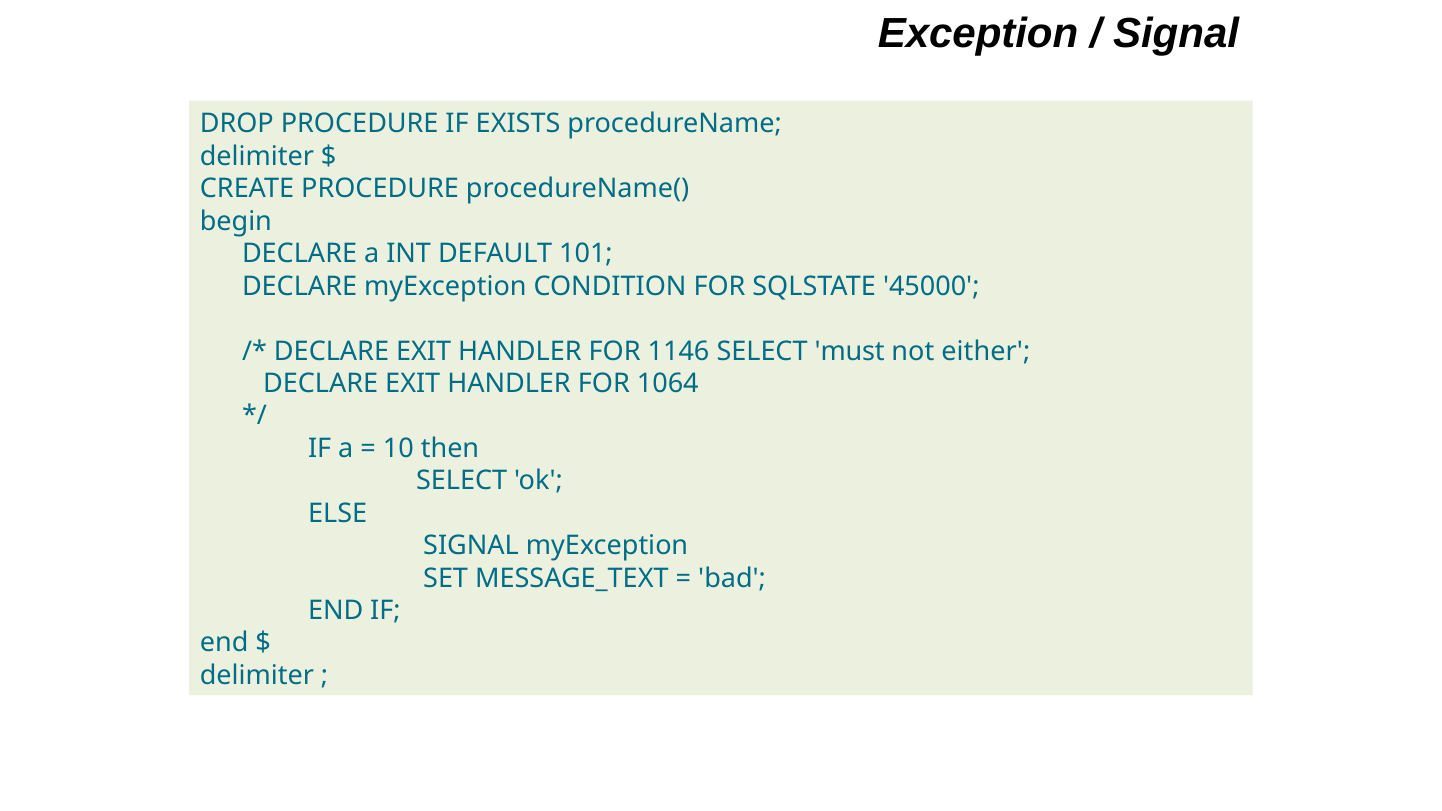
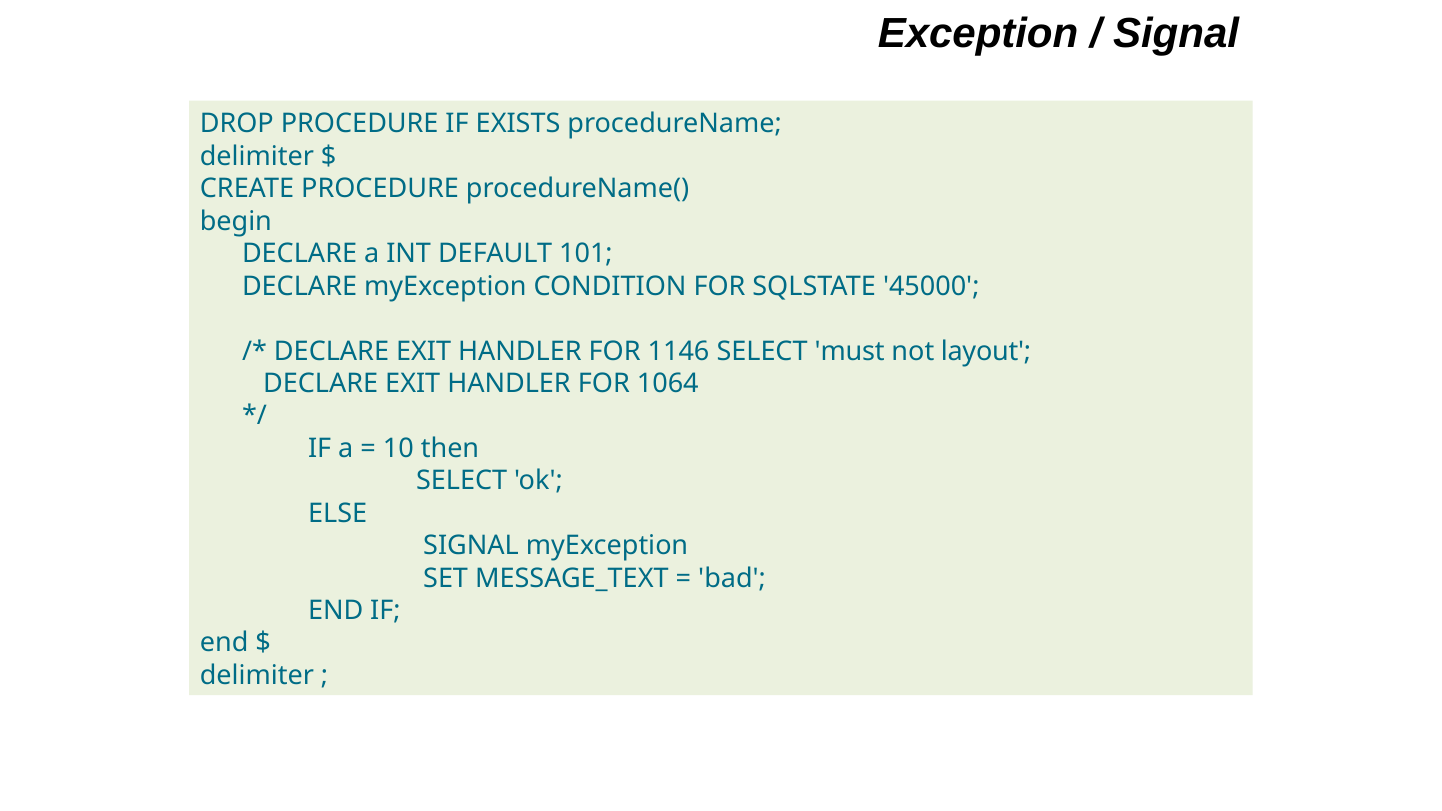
either: either -> layout (986, 351)
